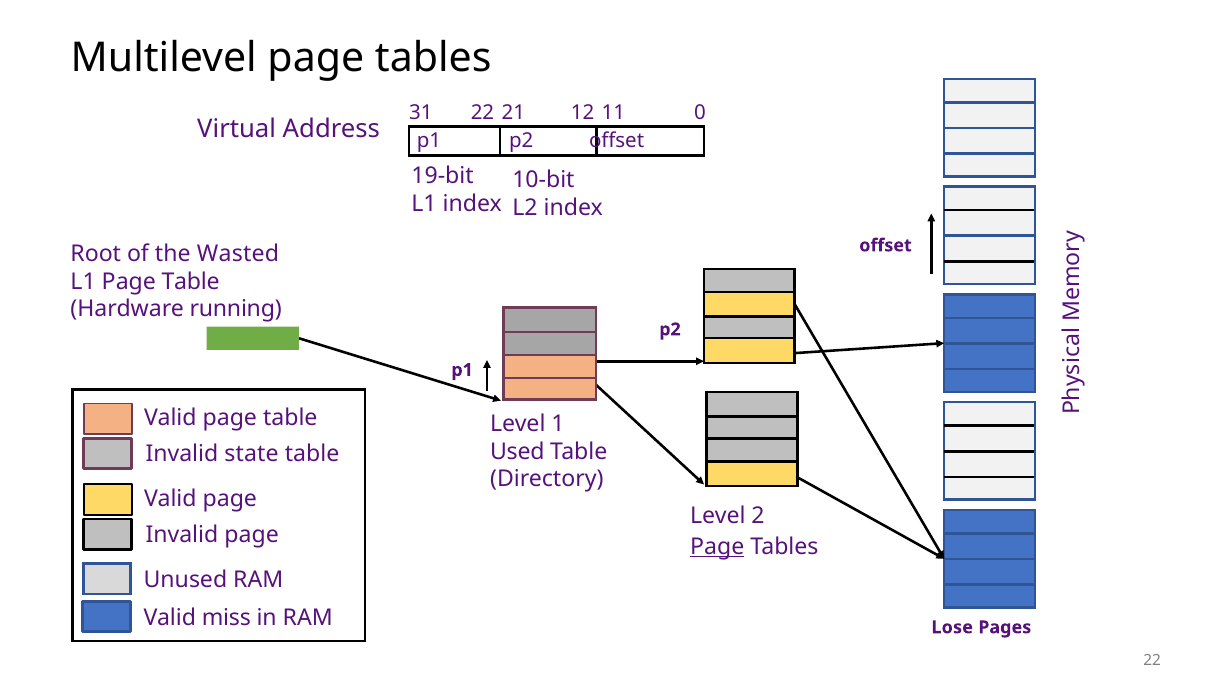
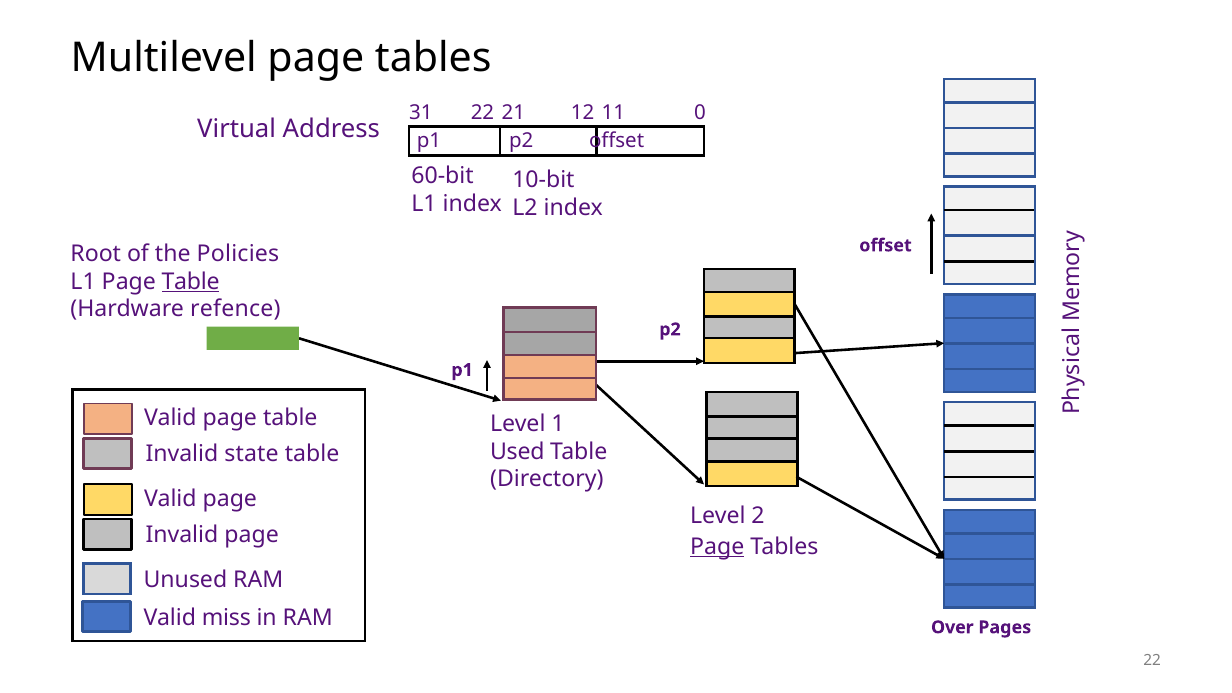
19-bit: 19-bit -> 60-bit (443, 176)
Wasted: Wasted -> Policies (238, 254)
Table underline: none -> present (191, 282)
running: running -> refence (235, 309)
Lose: Lose -> Over (952, 627)
